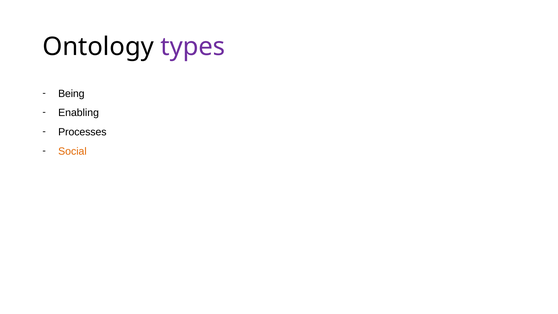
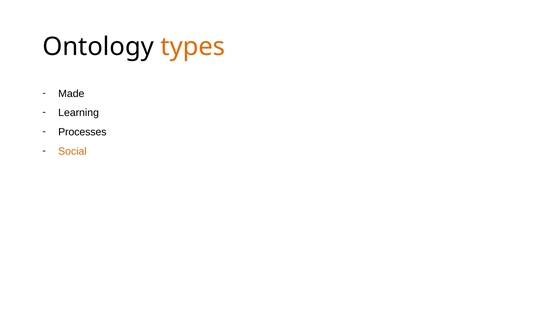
types colour: purple -> orange (193, 47)
Being: Being -> Made (71, 94)
Enabling: Enabling -> Learning (79, 113)
